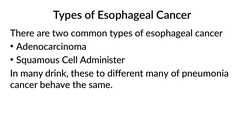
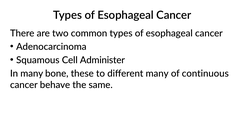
drink: drink -> bone (57, 73)
pneumonia: pneumonia -> continuous (205, 73)
